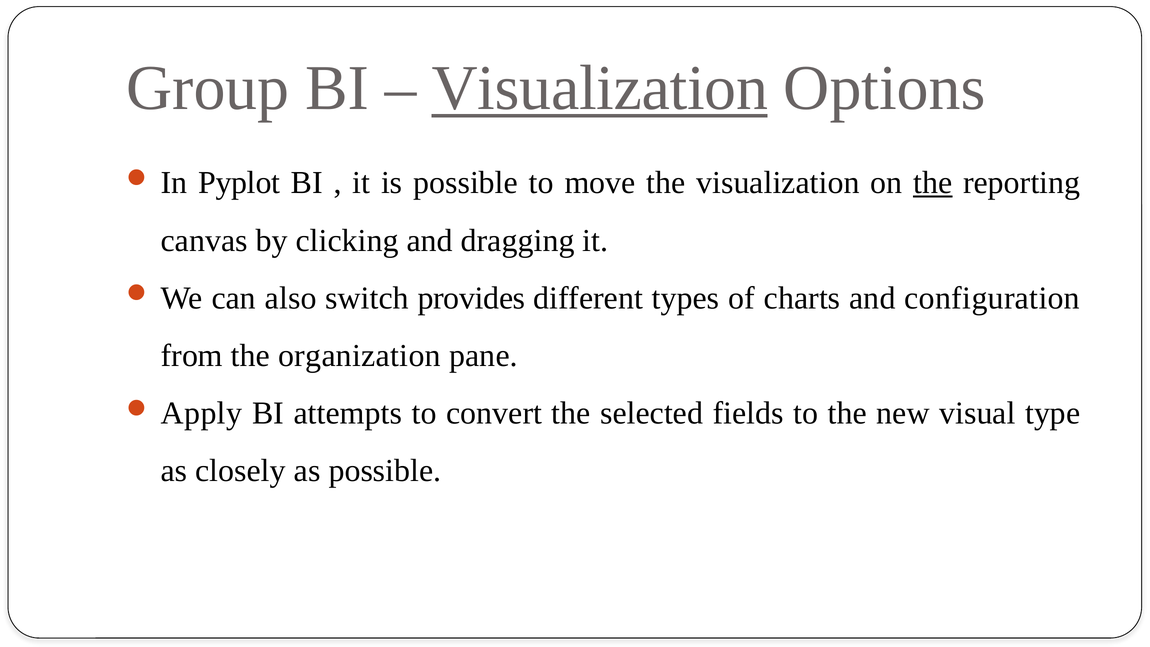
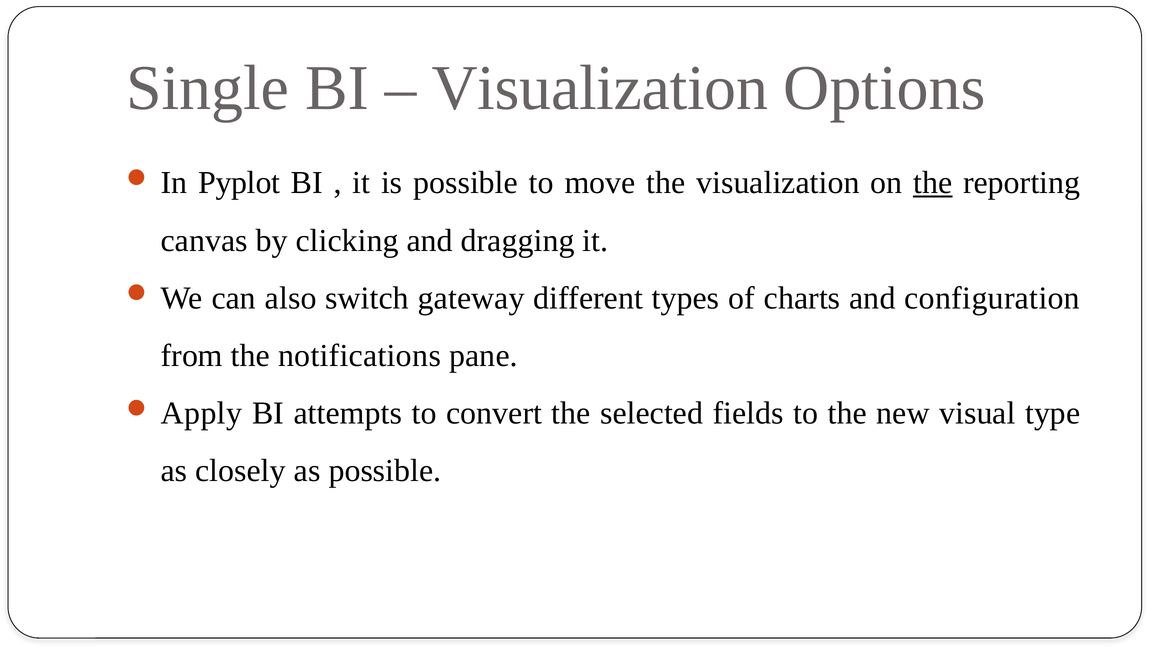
Group: Group -> Single (208, 88)
Visualization underline: present -> none (600, 88)
provides: provides -> gateway (471, 298)
organization: organization -> notifications (359, 356)
